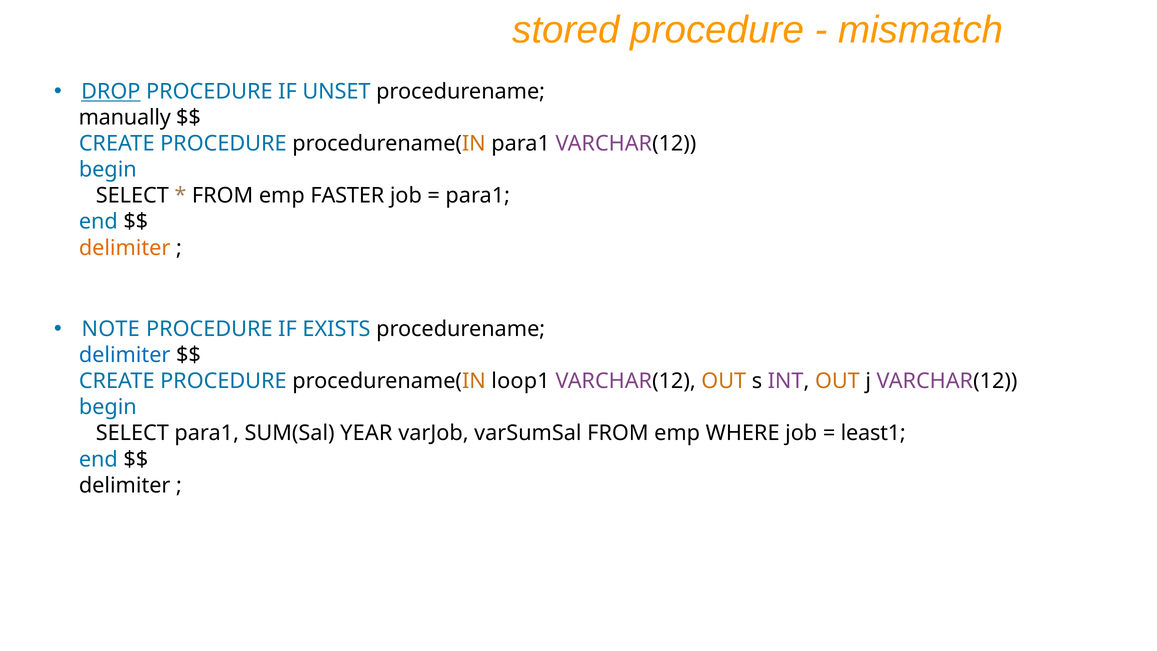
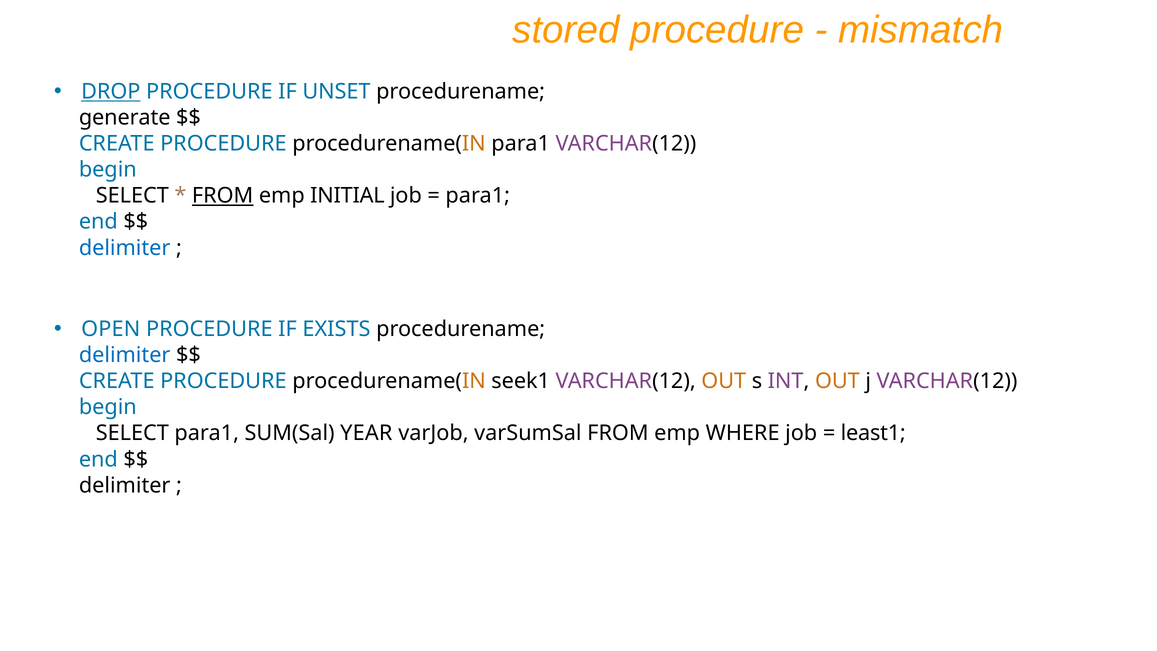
manually: manually -> generate (125, 118)
FROM underline: none -> present (223, 196)
FASTER: FASTER -> INITIAL (347, 196)
delimiter colour: orange -> blue (125, 248)
NOTE: NOTE -> OPEN (111, 329)
loop1: loop1 -> seek1 (521, 381)
